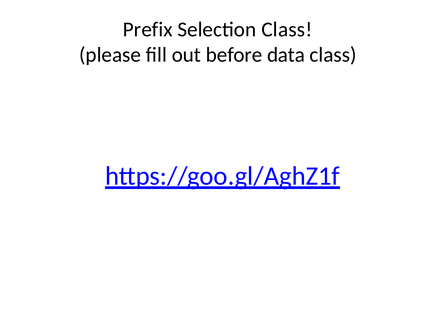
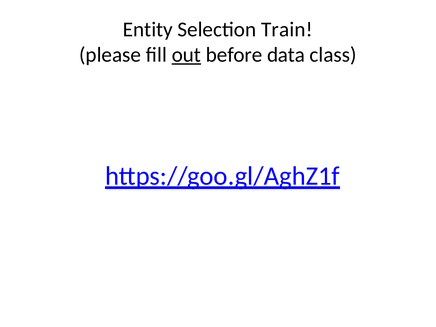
Prefix: Prefix -> Entity (148, 29)
Selection Class: Class -> Train (287, 29)
out underline: none -> present (186, 55)
